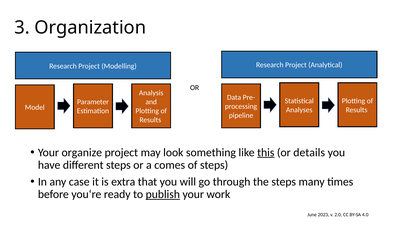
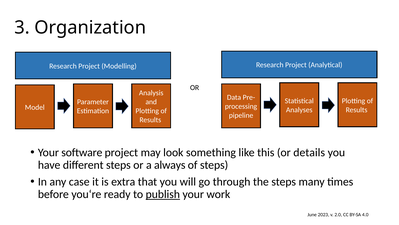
organize: organize -> software (82, 152)
this underline: present -> none (266, 152)
comes: comes -> always (170, 165)
